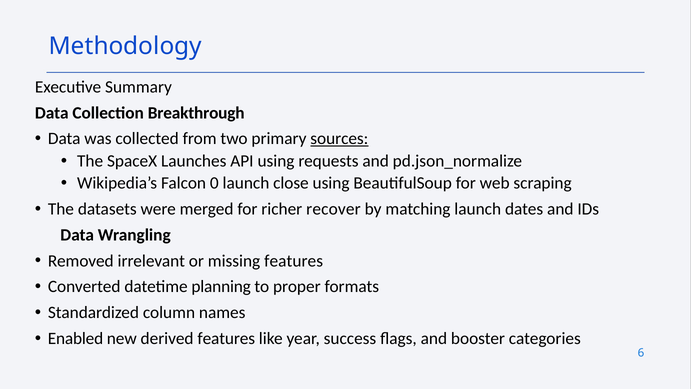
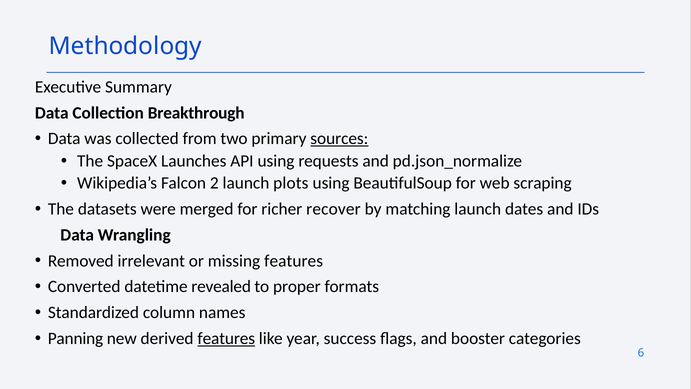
0: 0 -> 2 (214, 183)
close: close -> plots (291, 183)
planning: planning -> revealed (221, 287)
Enabled: Enabled -> Panning (75, 338)
features underline: none -> present (226, 338)
